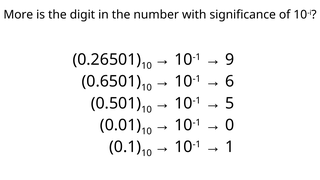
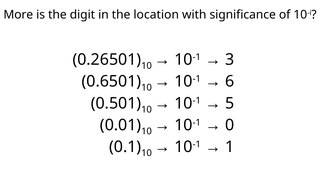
number: number -> location (156, 15)
9: 9 -> 3 (230, 60)
